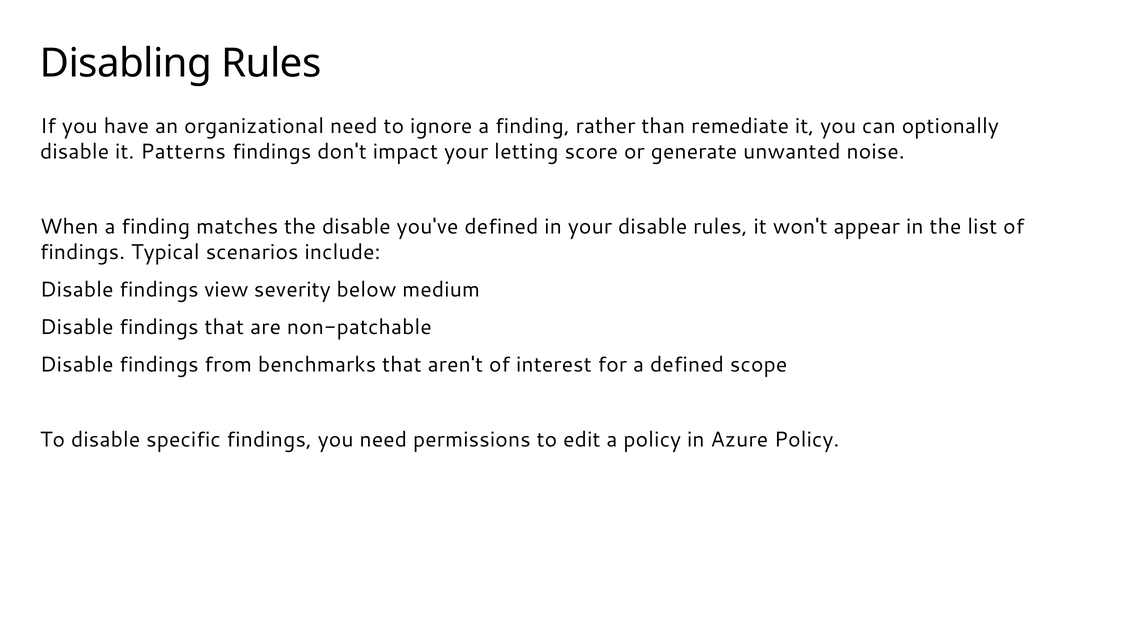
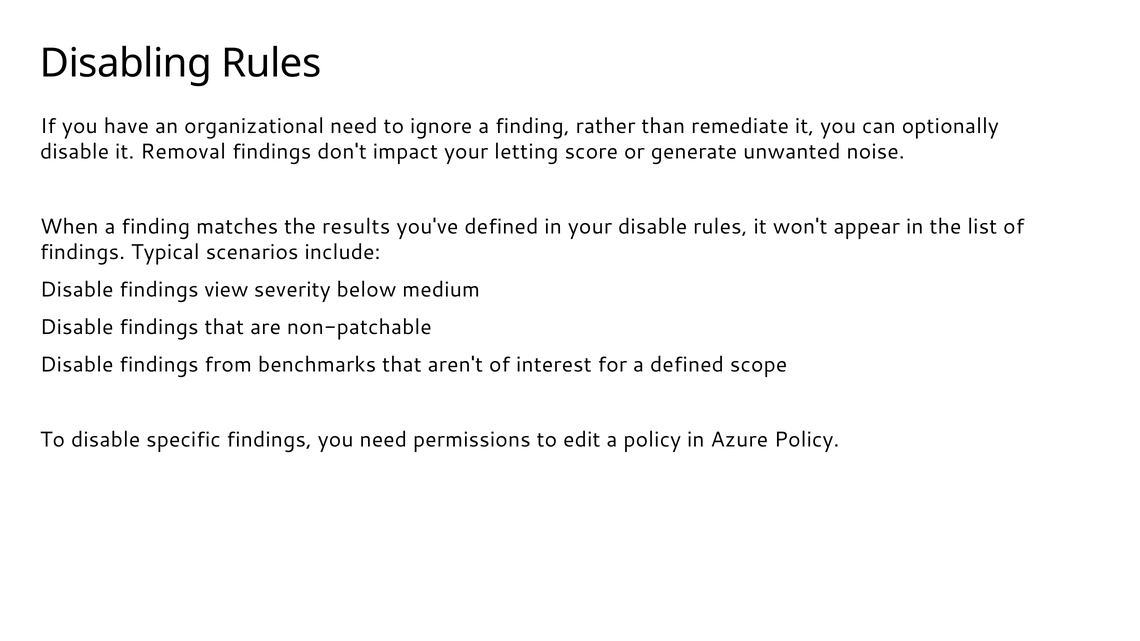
Patterns: Patterns -> Removal (183, 152)
the disable: disable -> results (356, 227)
